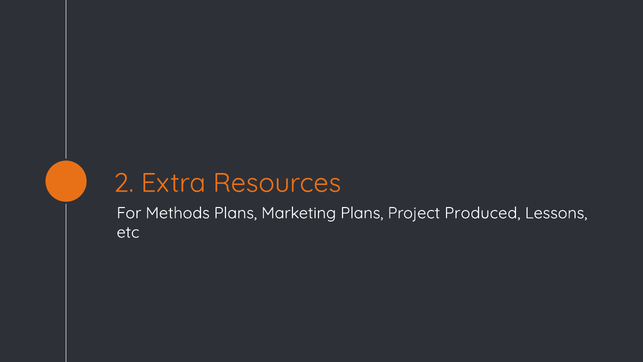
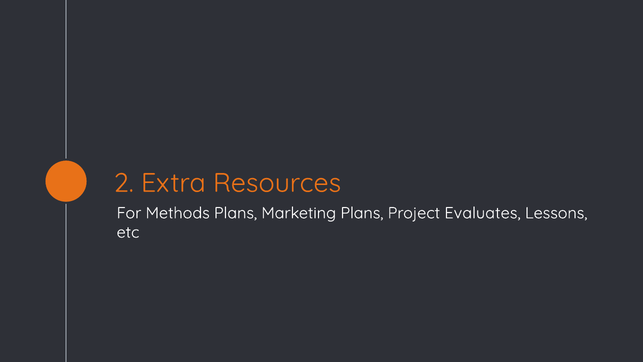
Produced: Produced -> Evaluates (483, 213)
